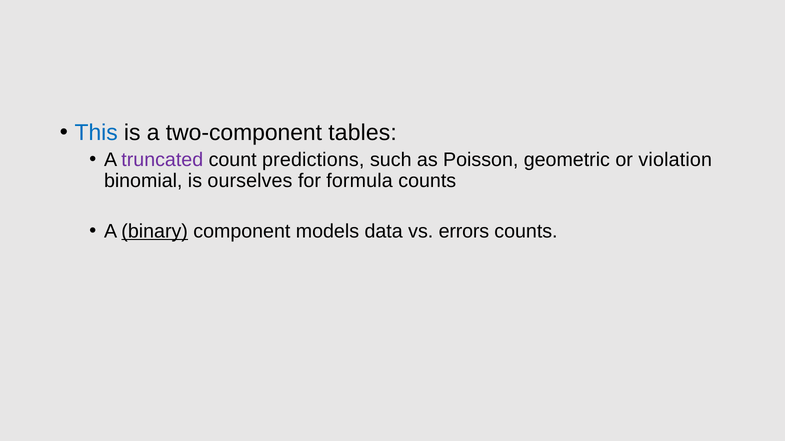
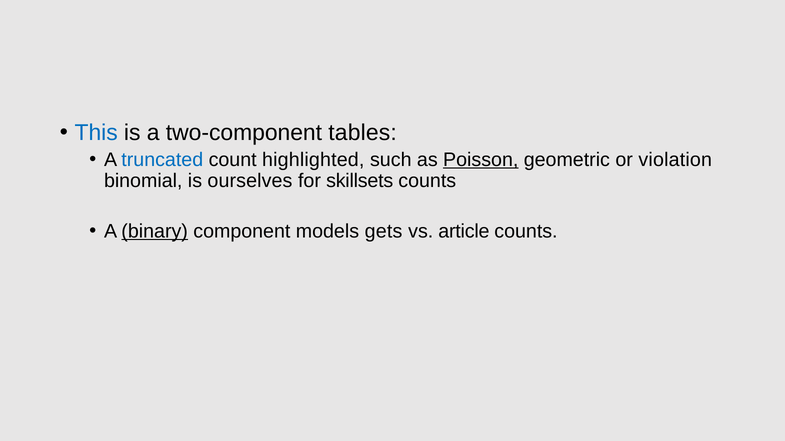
truncated colour: purple -> blue (162, 160)
predictions: predictions -> highlighted (313, 160)
Poisson underline: none -> present (481, 160)
formula: formula -> skillsets (360, 181)
data: data -> gets (384, 231)
errors: errors -> article (464, 231)
